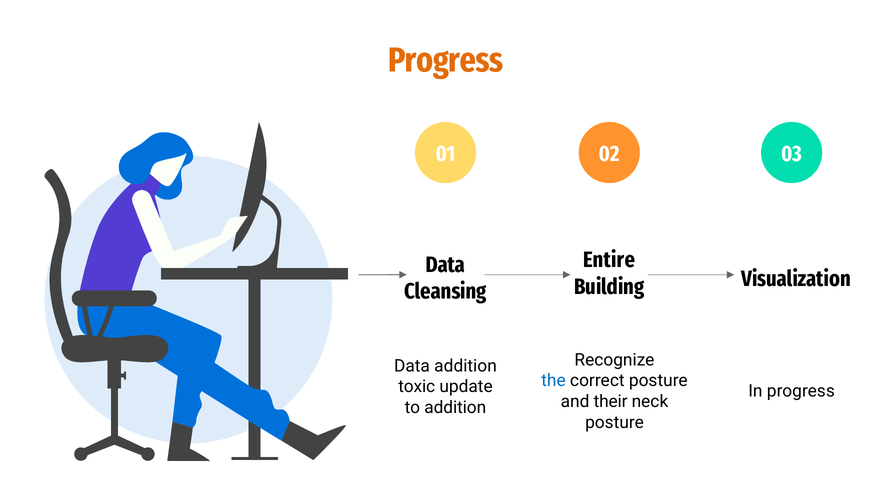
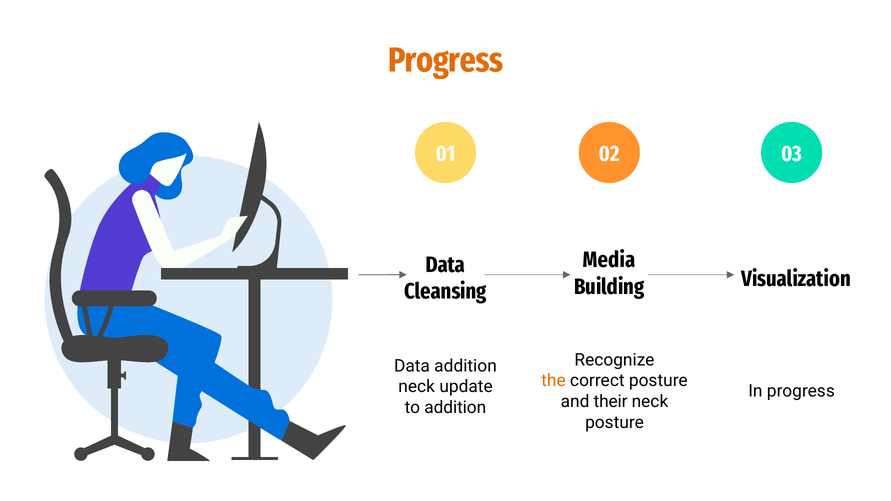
Entire: Entire -> Media (609, 260)
the colour: blue -> orange (554, 381)
toxic: toxic -> neck (417, 387)
